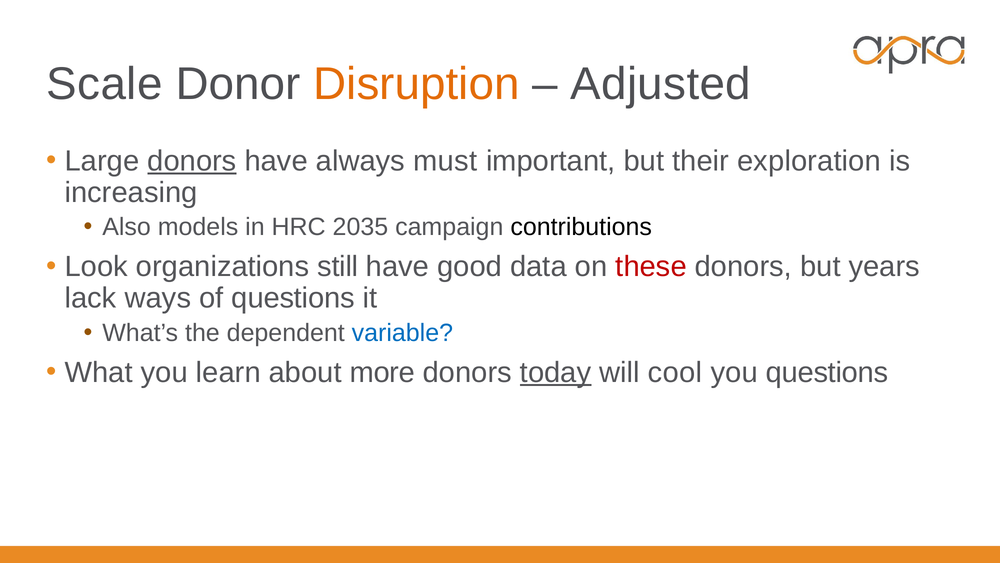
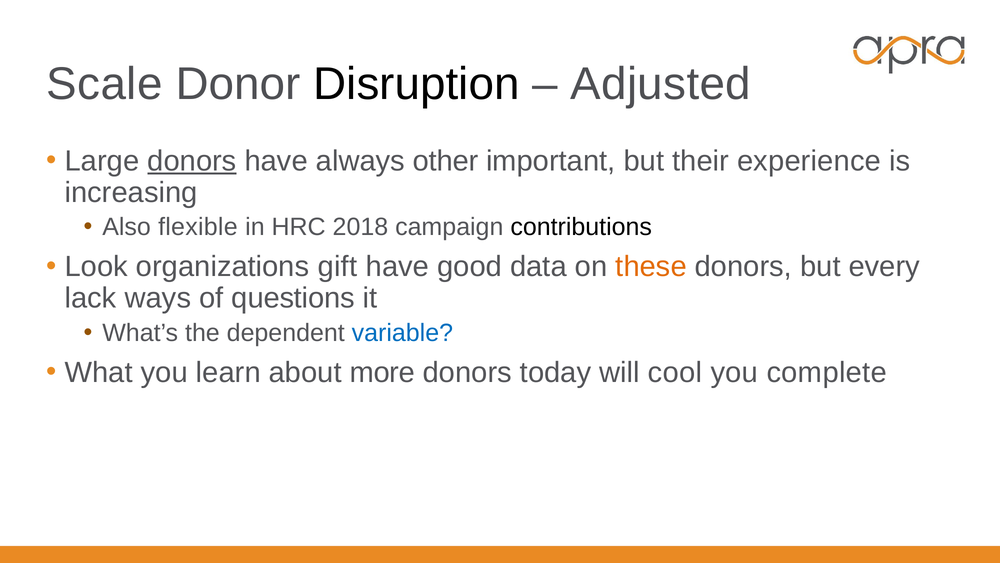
Disruption colour: orange -> black (416, 84)
must: must -> other (446, 161)
exploration: exploration -> experience (809, 161)
models: models -> flexible (198, 227)
2035: 2035 -> 2018 (360, 227)
still: still -> gift (337, 267)
these colour: red -> orange (651, 267)
years: years -> every (884, 267)
today underline: present -> none (556, 372)
you questions: questions -> complete (827, 372)
